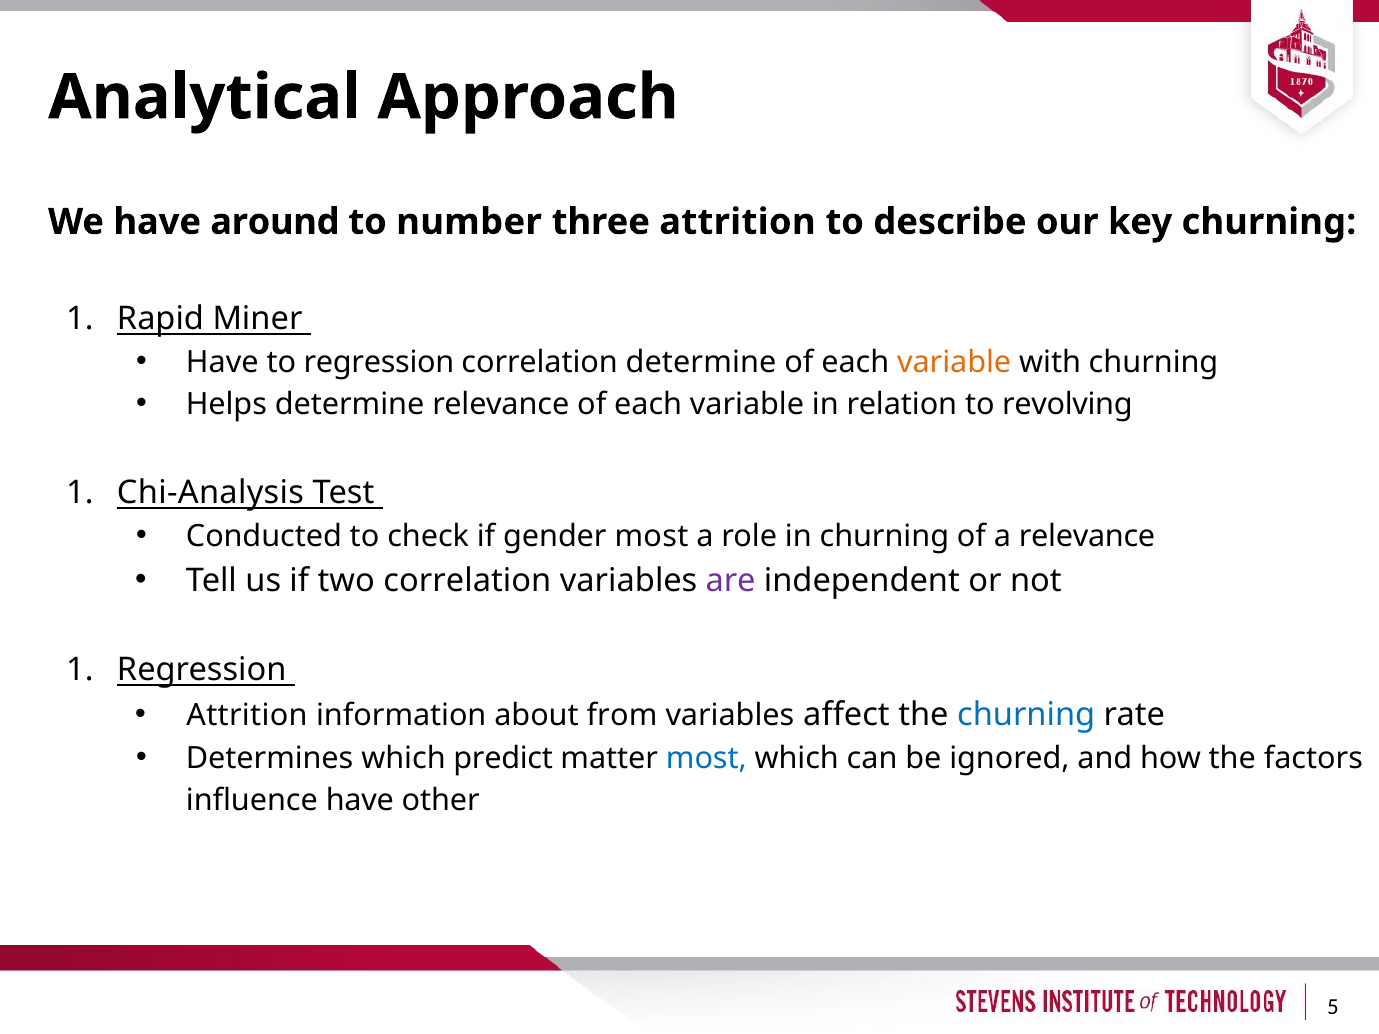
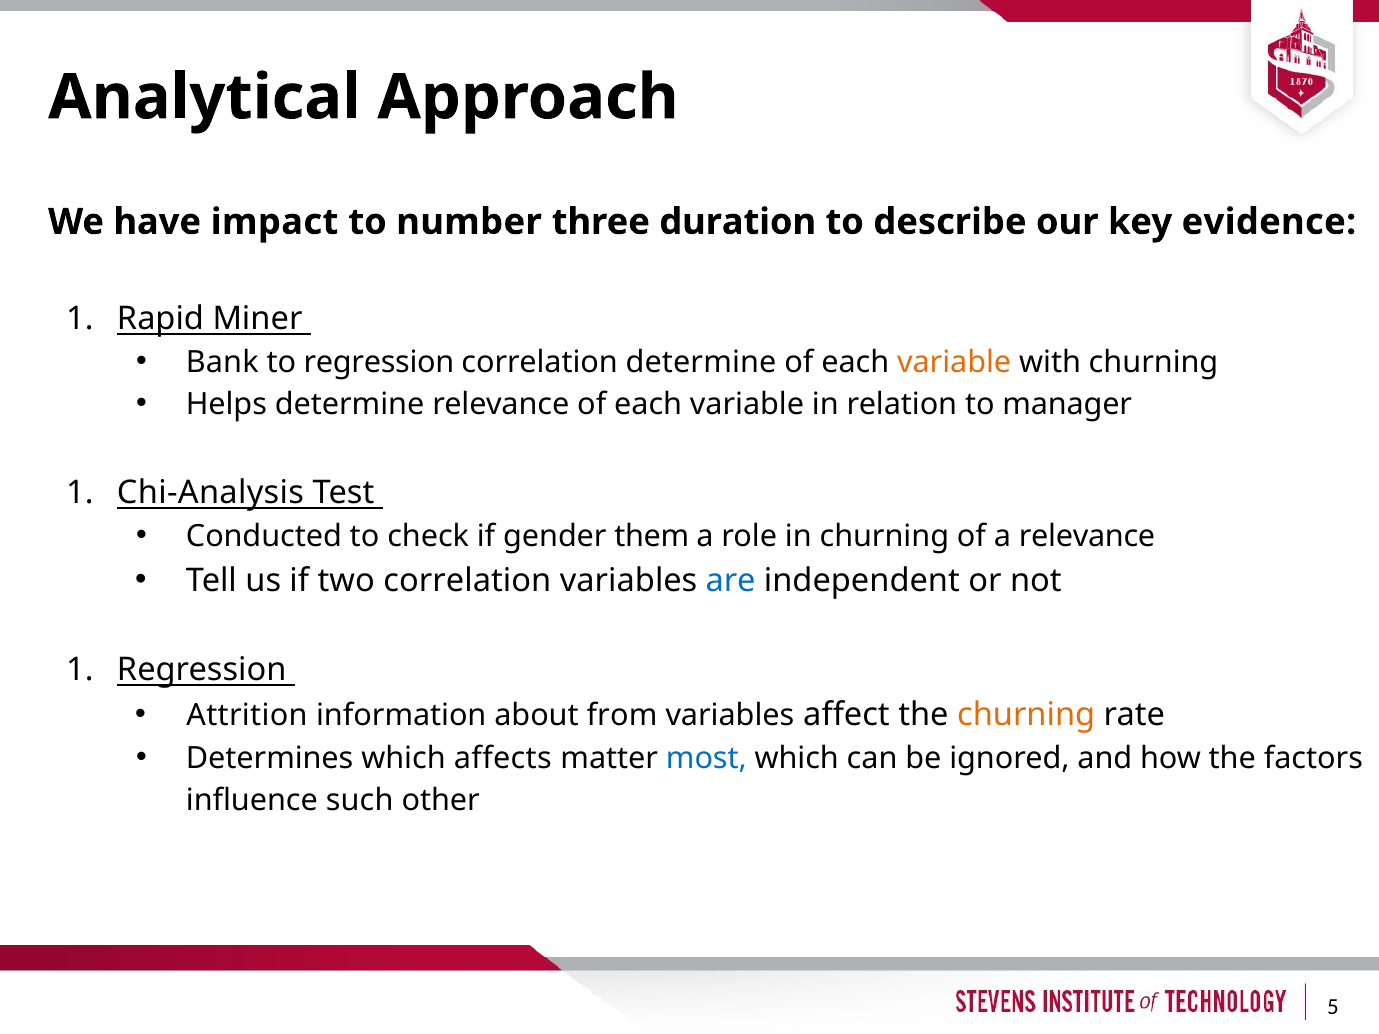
around: around -> impact (275, 222)
three attrition: attrition -> duration (738, 222)
key churning: churning -> evidence (1269, 222)
Have: Have -> Bank (222, 362)
revolving: revolving -> manager (1067, 405)
gender most: most -> them (652, 537)
are colour: purple -> blue (731, 580)
churning colour: blue -> orange (1026, 715)
predict: predict -> affects (503, 758)
influence have: have -> such (360, 801)
